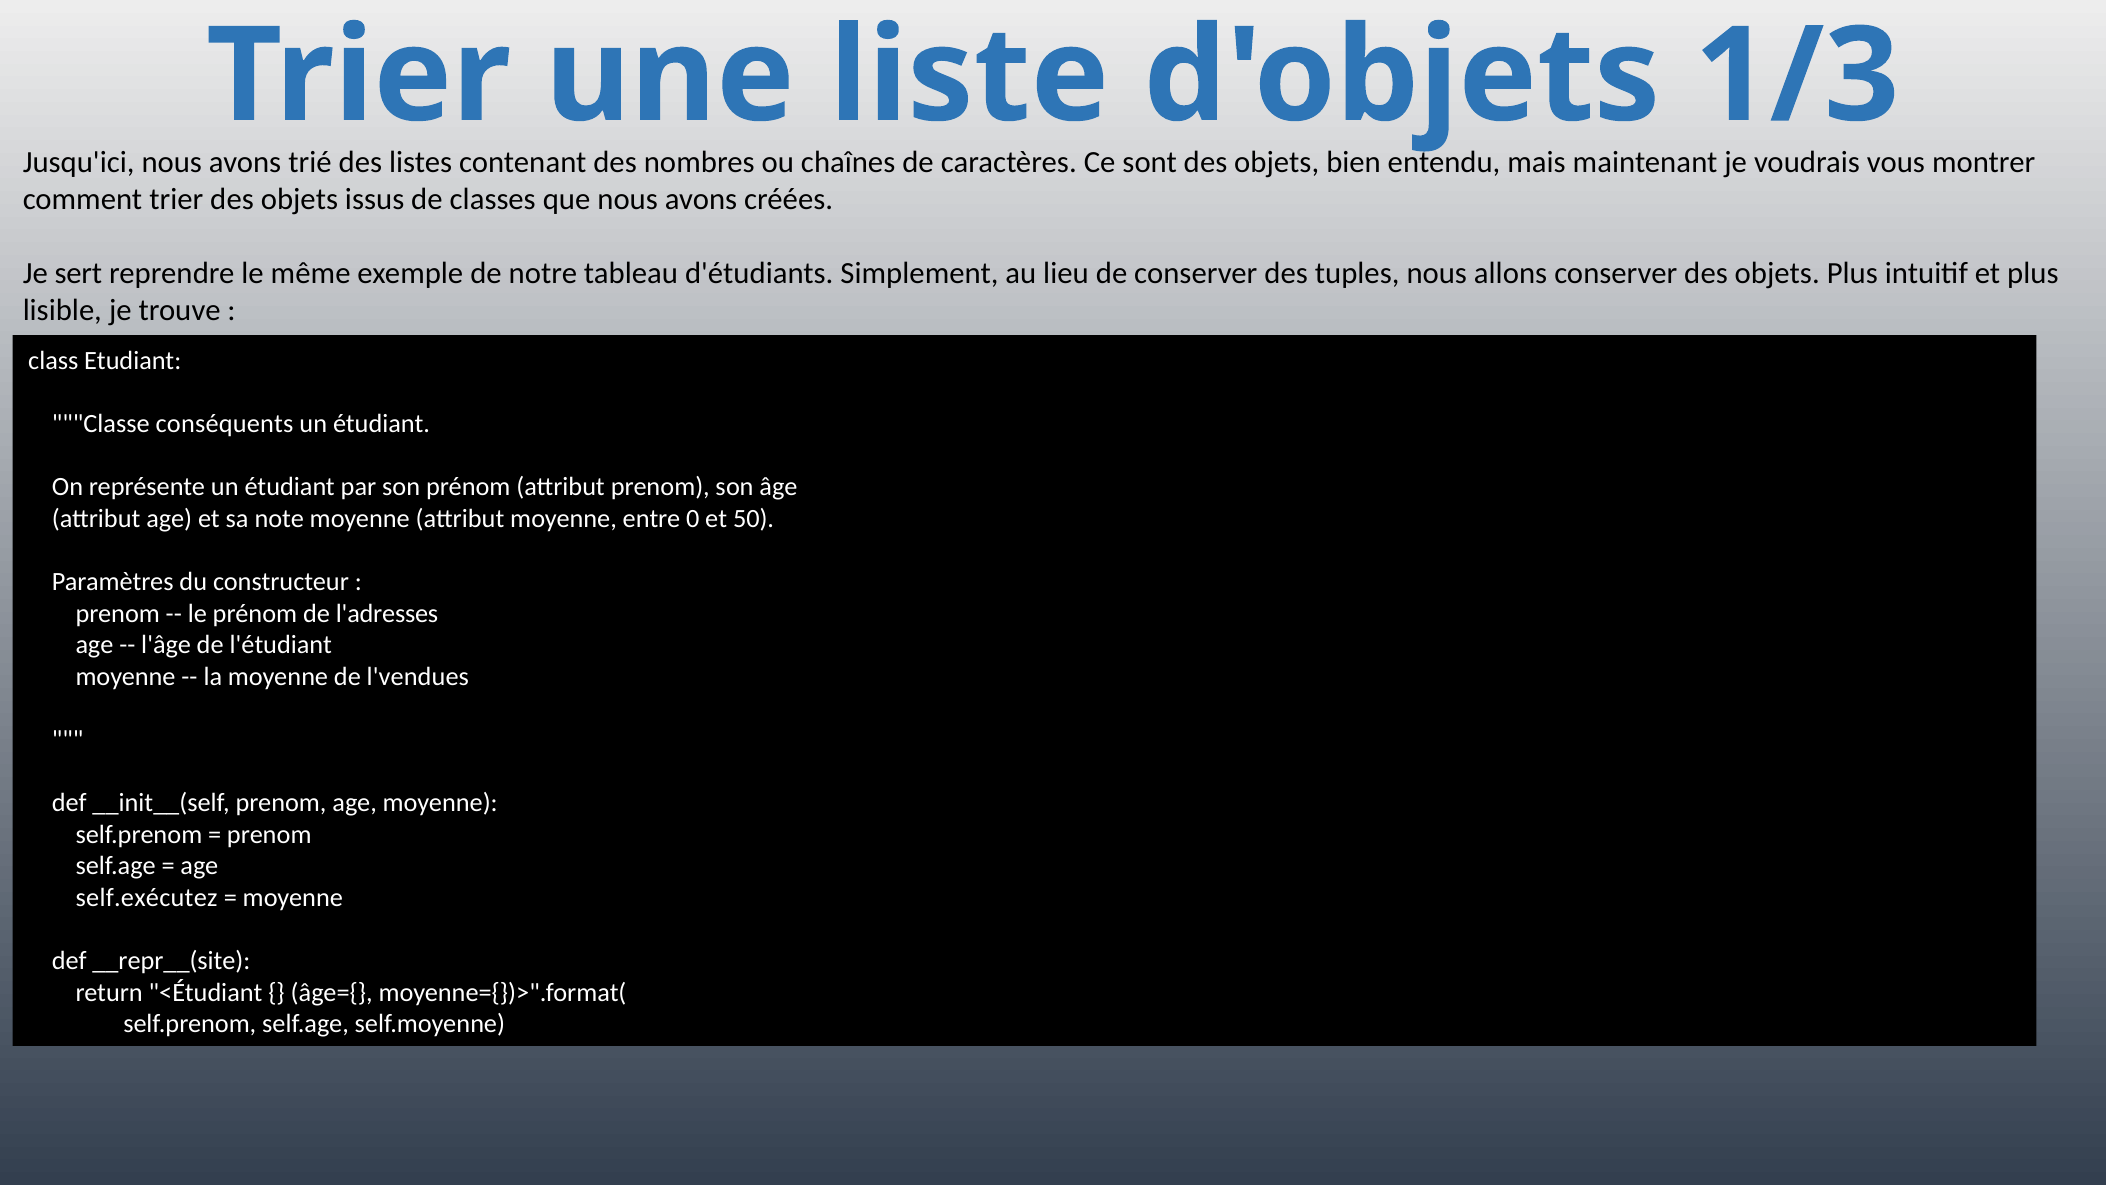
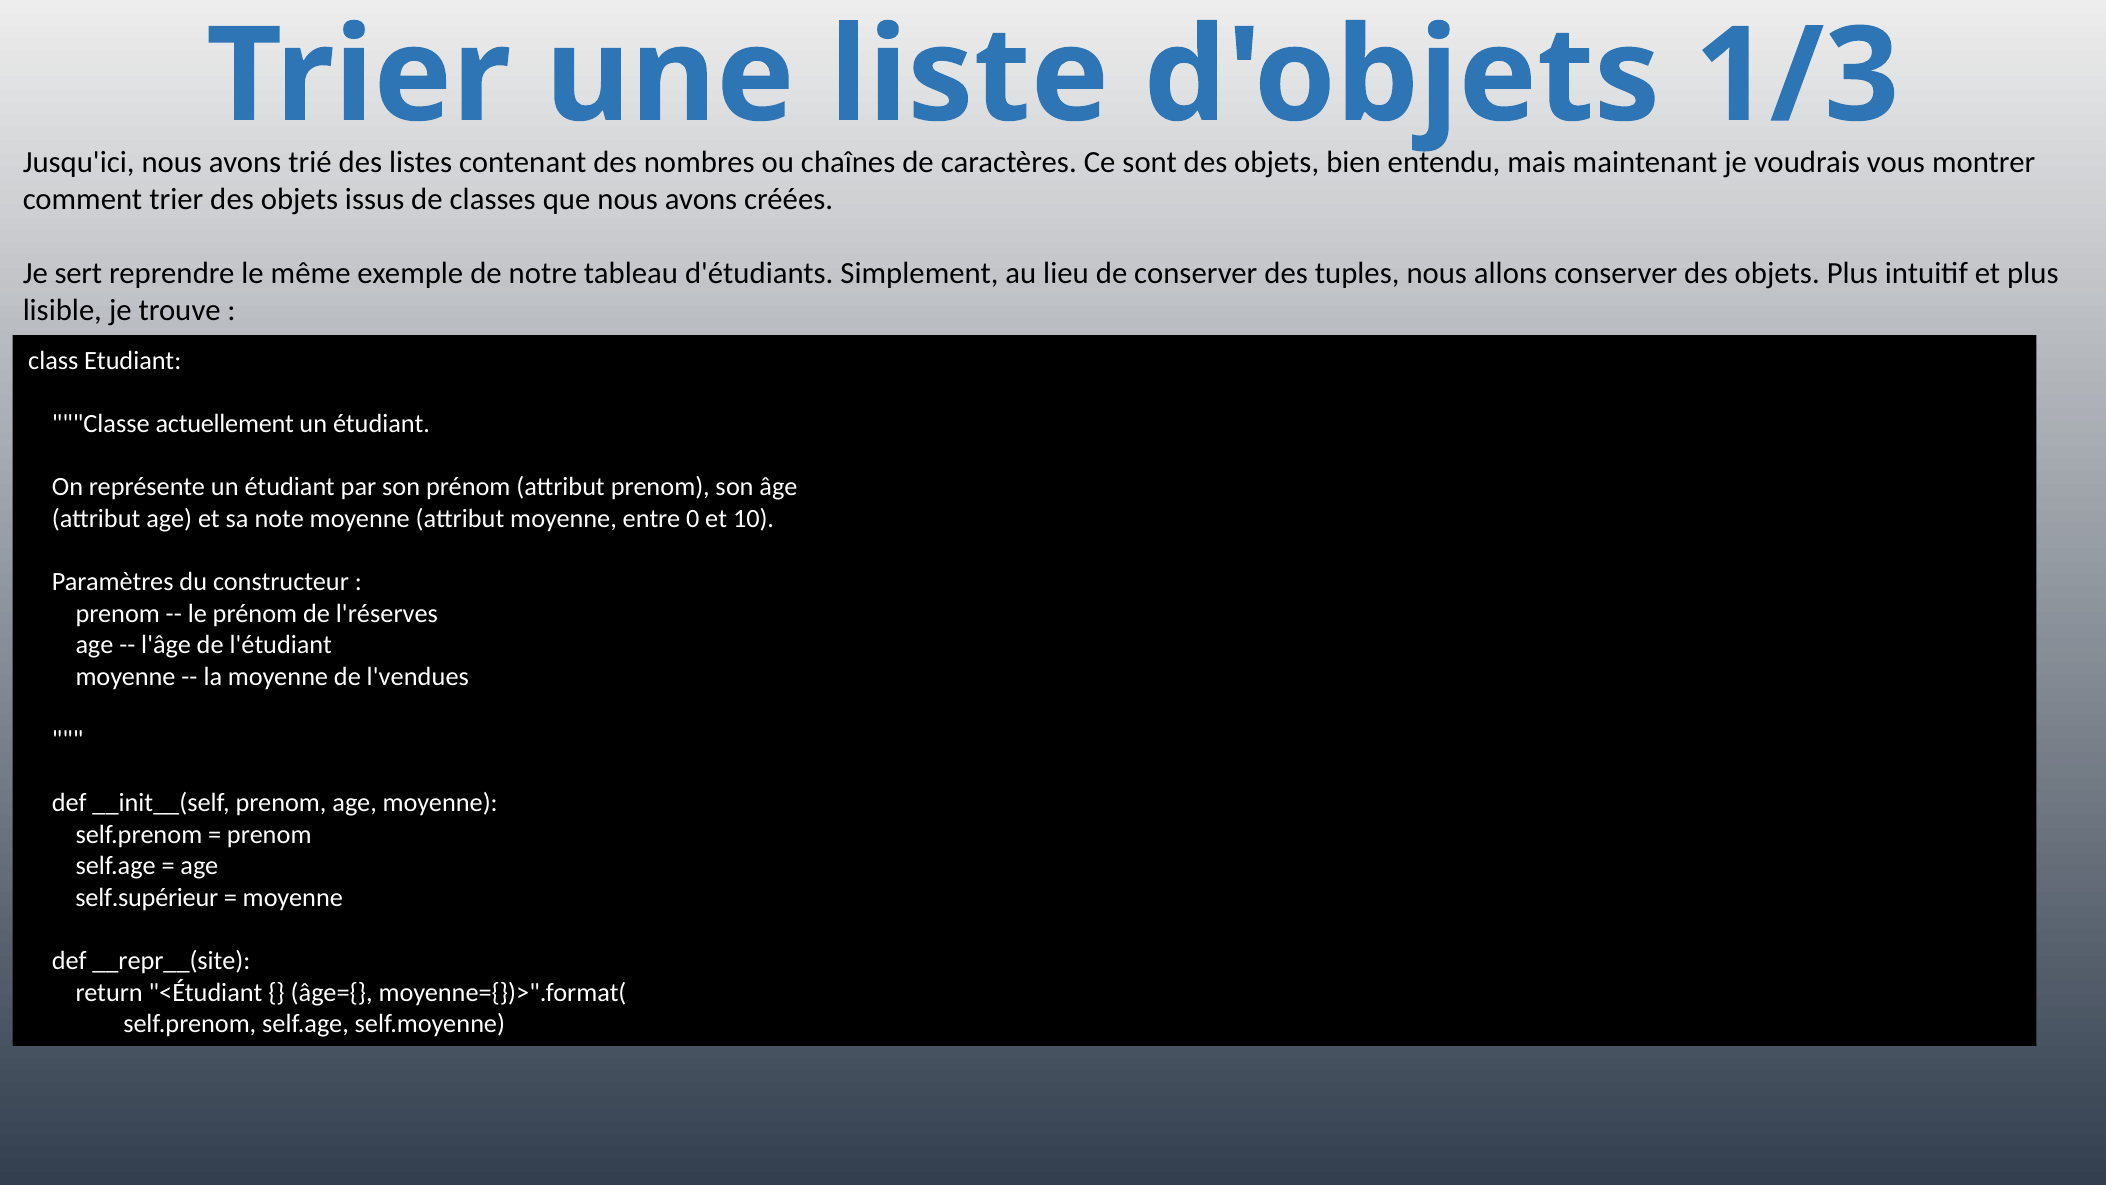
conséquents: conséquents -> actuellement (225, 424)
50: 50 -> 10 (754, 518)
l'adresses: l'adresses -> l'réserves (387, 613)
self.exécutez: self.exécutez -> self.supérieur (147, 897)
